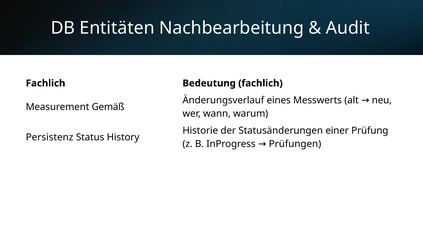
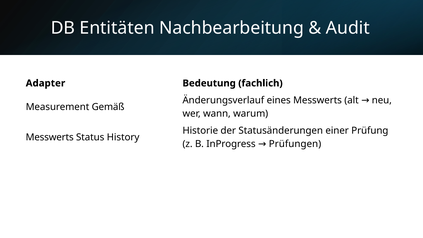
Fachlich: Fachlich -> Adapter (46, 83)
Persistenz: Persistenz -> Messwerts (50, 137)
